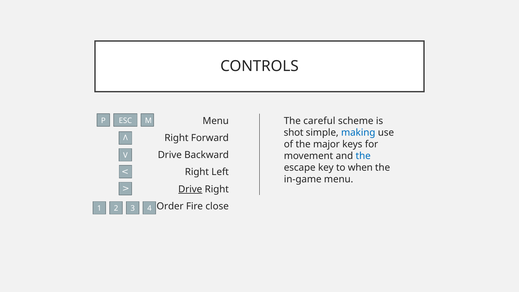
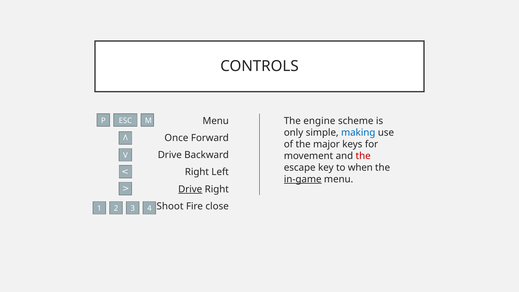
careful: careful -> engine (319, 121)
shot: shot -> only (294, 132)
Right: Right -> Once (176, 138)
the colour: blue -> red (363, 156)
in-game underline: none -> present (303, 179)
Order: Order -> Shoot (170, 206)
